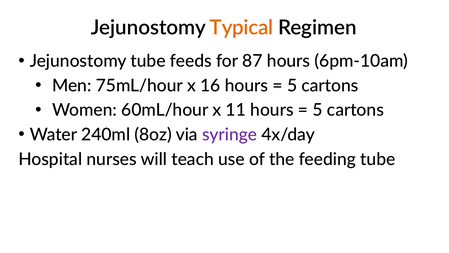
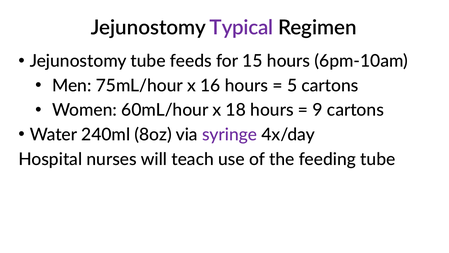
Typical colour: orange -> purple (241, 28)
87: 87 -> 15 (252, 61)
11: 11 -> 18 (236, 110)
5: 5 -> 9 (318, 110)
